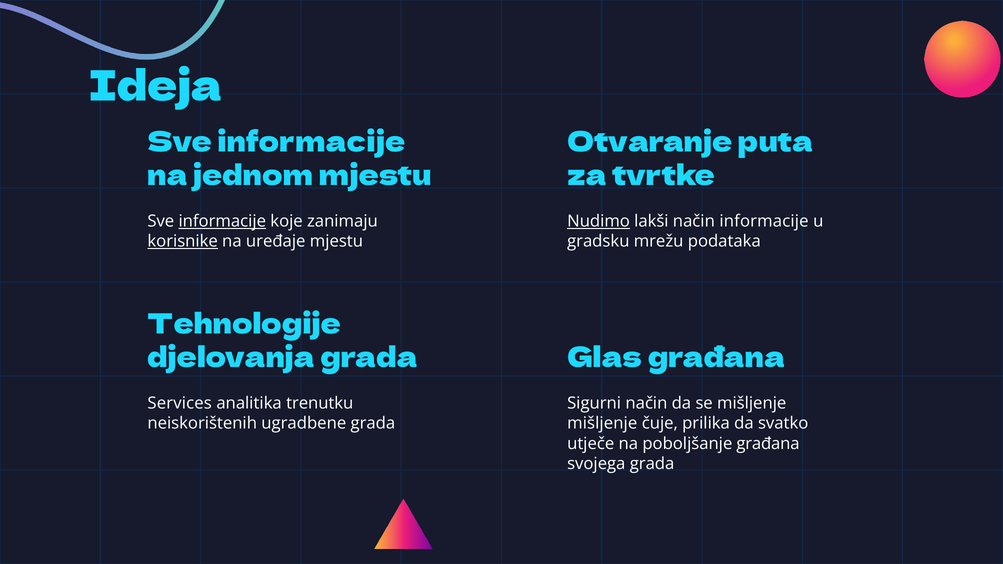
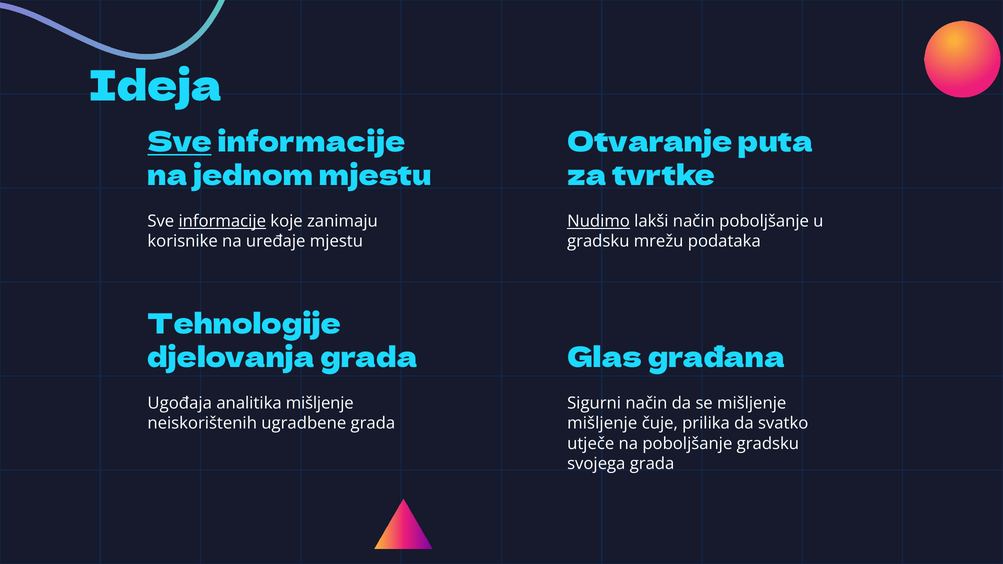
Sve underline: none -> present (180, 143)
način informacije: informacije -> poboljšanje (764, 221)
korisnike underline: present -> none (183, 241)
Services: Services -> Ugođaja (180, 404)
analitika trenutku: trenutku -> mišljenje (320, 404)
poboljšanje građana: građana -> gradsku (768, 444)
